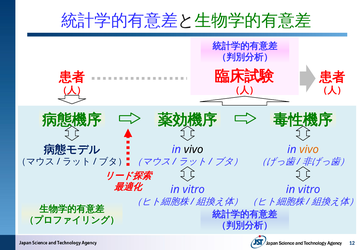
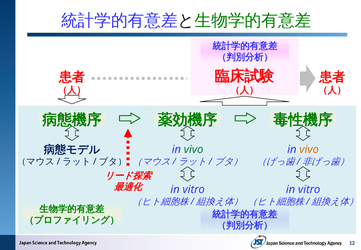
vivo colour: black -> green (194, 149)
